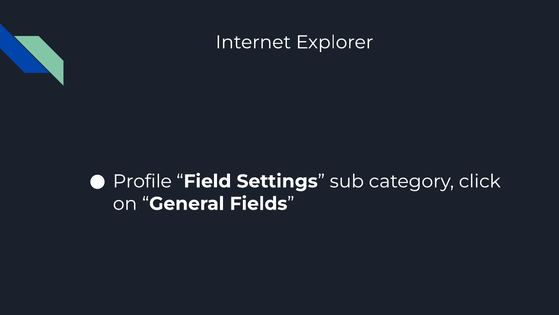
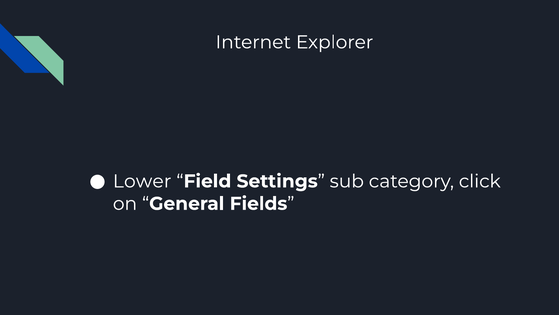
Profile: Profile -> Lower (142, 181)
